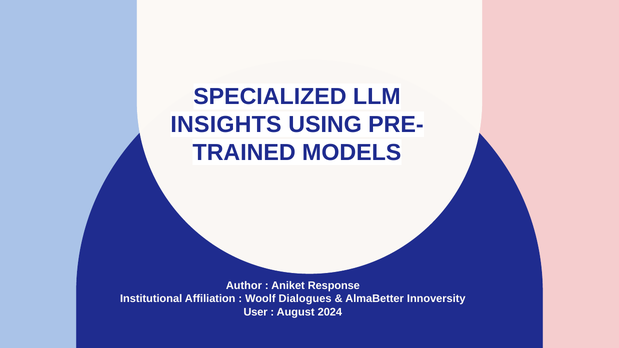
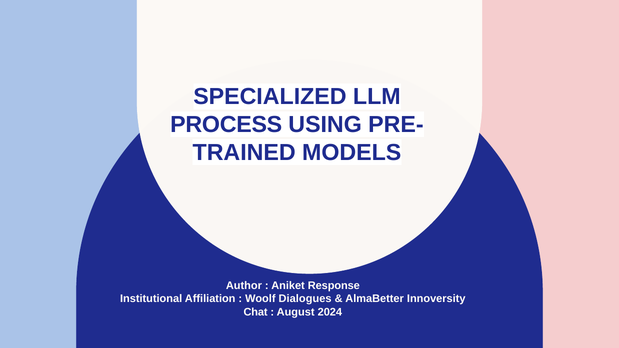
INSIGHTS: INSIGHTS -> PROCESS (226, 125)
User: User -> Chat (256, 312)
